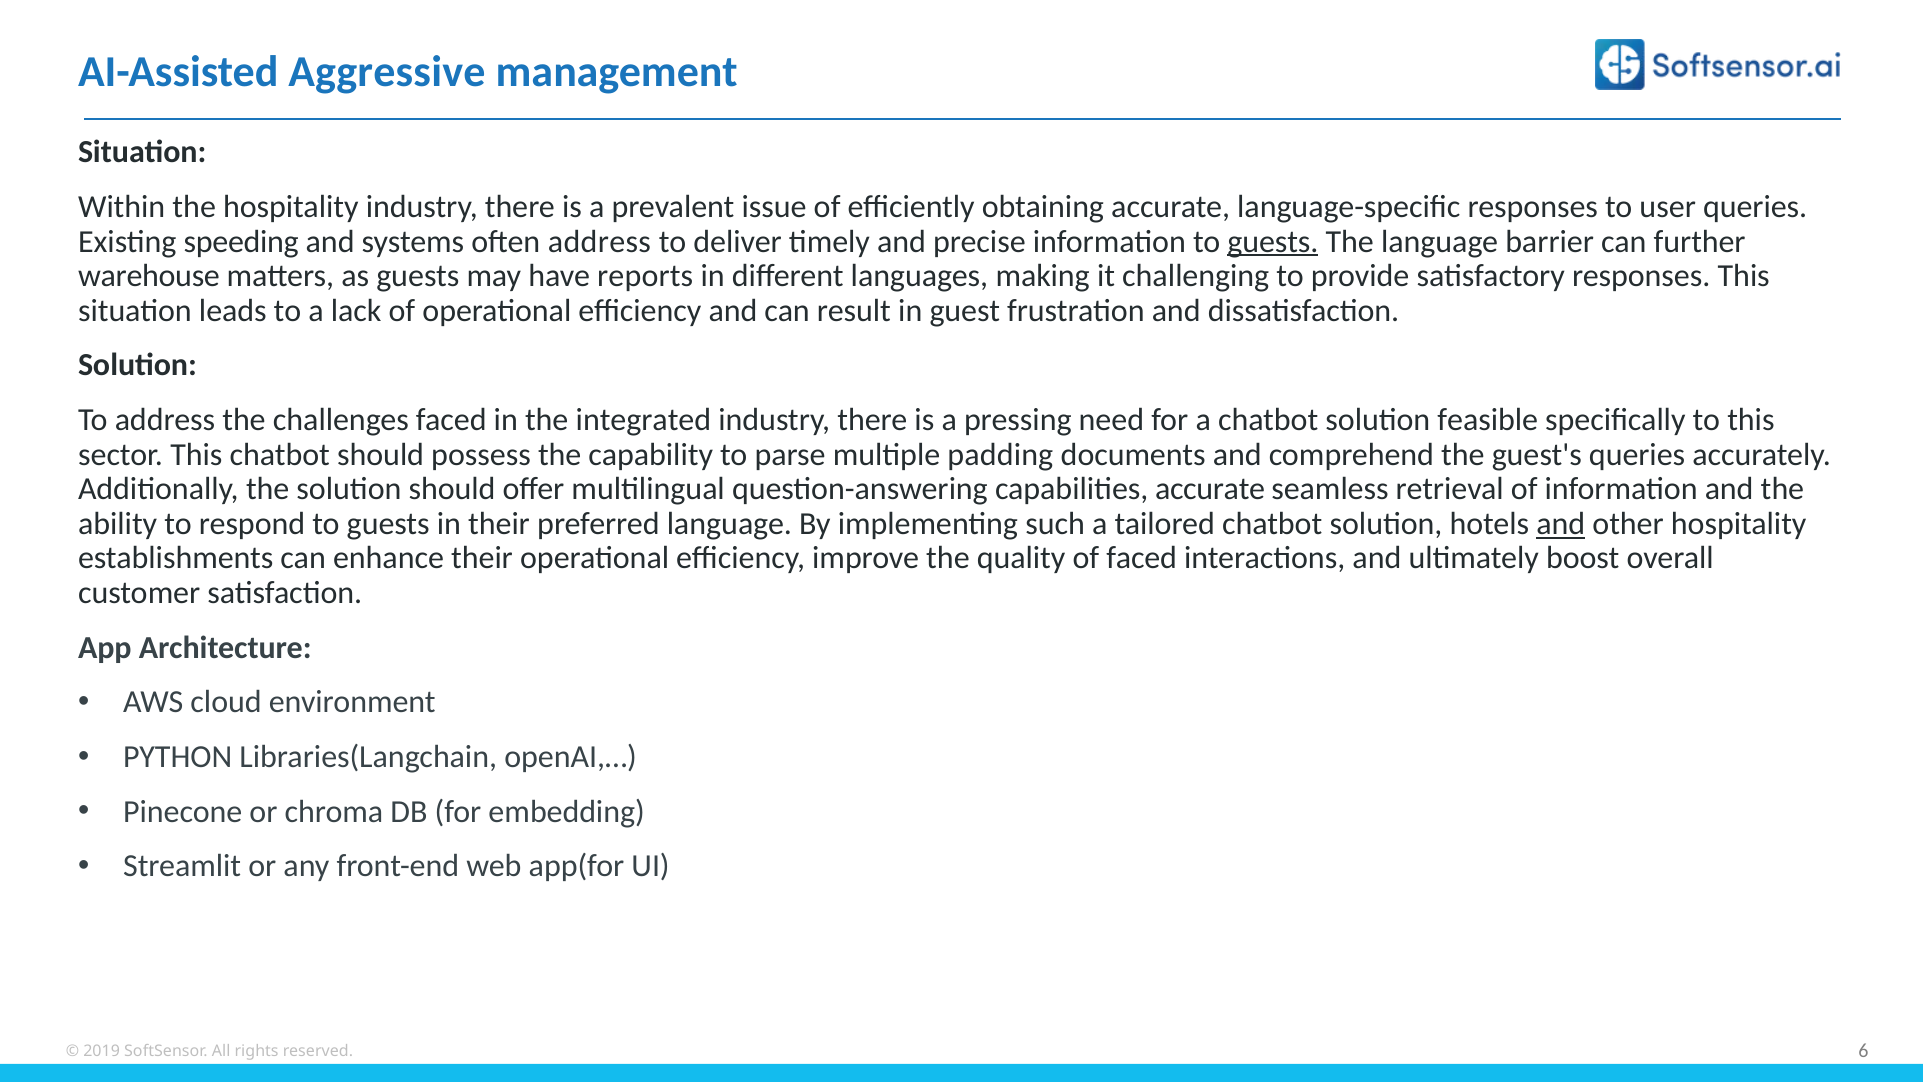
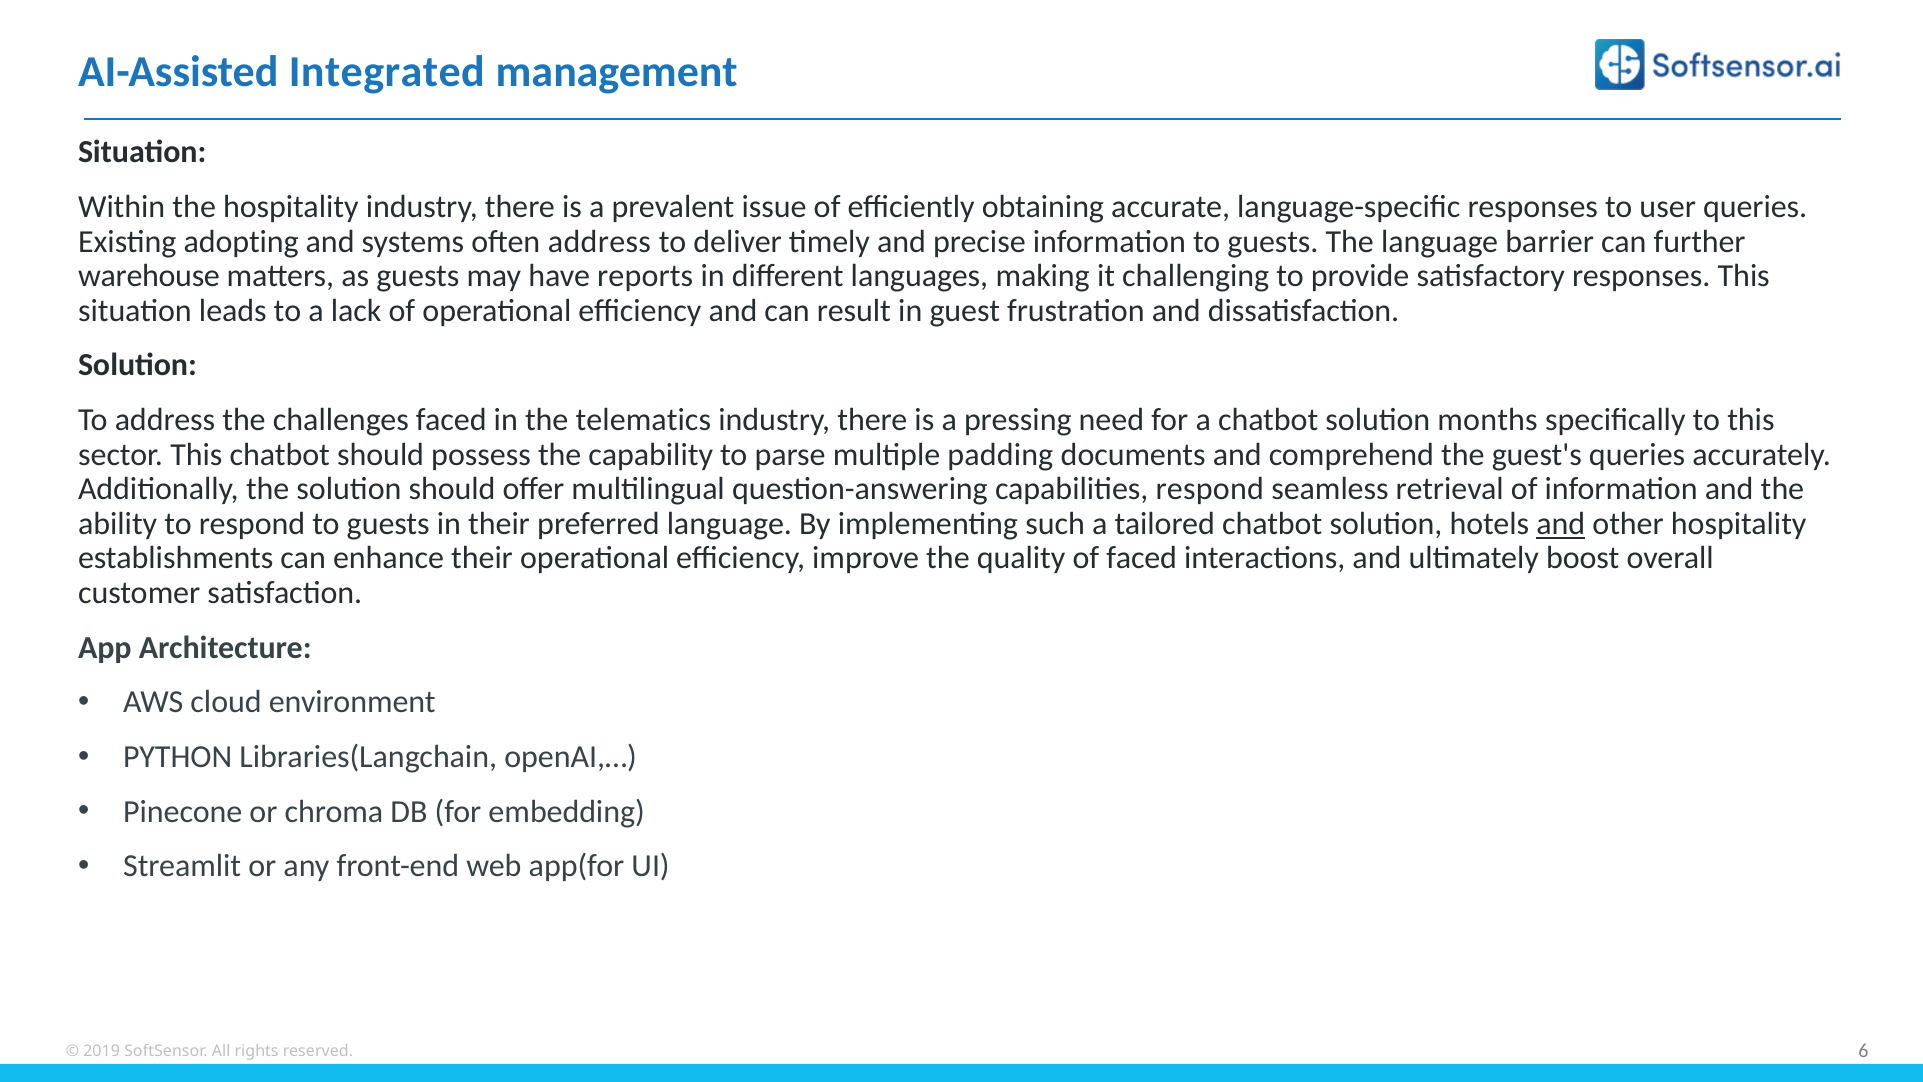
Aggressive: Aggressive -> Integrated (387, 72)
speeding: speeding -> adopting (241, 241)
guests underline: present -> none (1273, 241)
integrated: integrated -> telematics (643, 420)
feasible: feasible -> months (1488, 420)
capabilities accurate: accurate -> respond (1210, 489)
